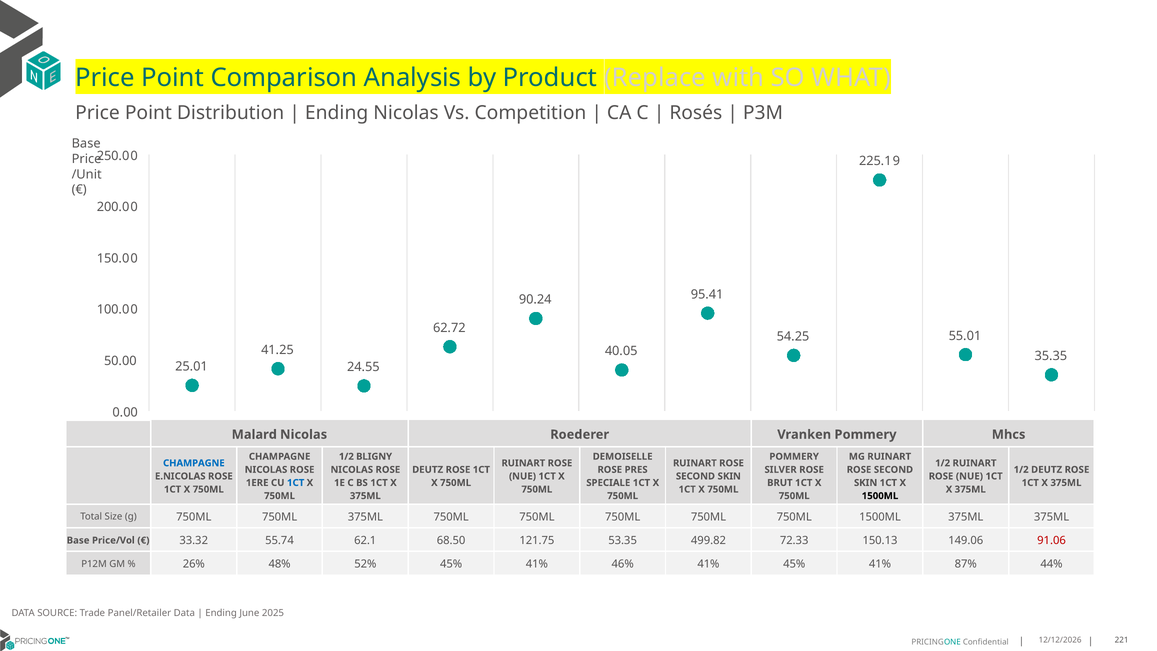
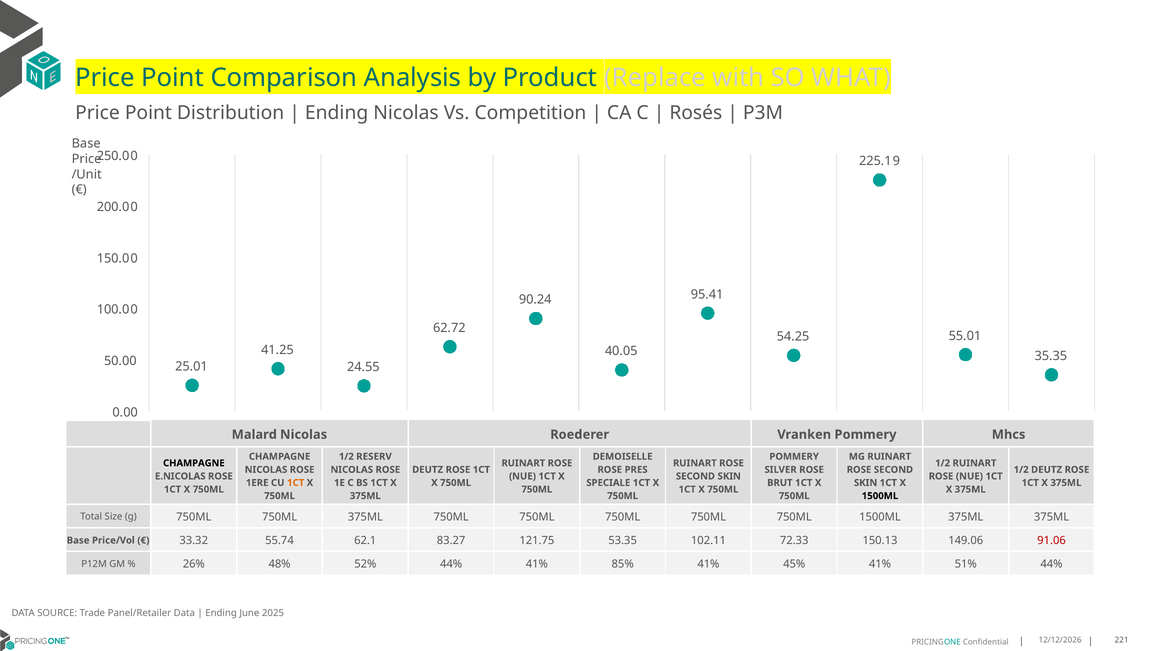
BLIGNY: BLIGNY -> RESERV (374, 456)
CHAMPAGNE colour: blue -> black (194, 463)
1CT colour: blue -> orange (296, 483)
68.50: 68.50 -> 83.27 (451, 540)
499.82: 499.82 -> 102.11 (708, 540)
52% 45%: 45% -> 44% (451, 564)
46%: 46% -> 85% (623, 564)
87%: 87% -> 51% (966, 564)
